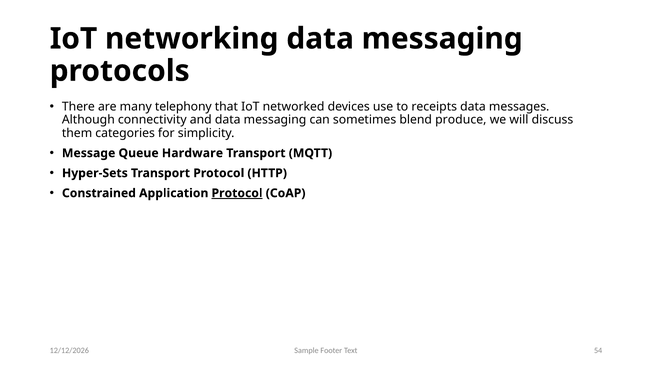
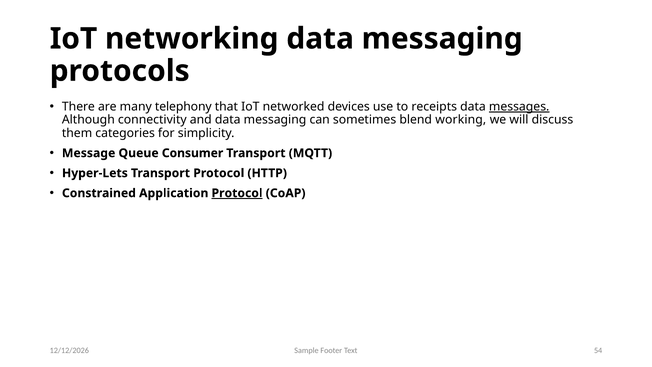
messages underline: none -> present (519, 107)
produce: produce -> working (461, 120)
Hardware: Hardware -> Consumer (193, 153)
Hyper-Sets: Hyper-Sets -> Hyper-Lets (95, 173)
